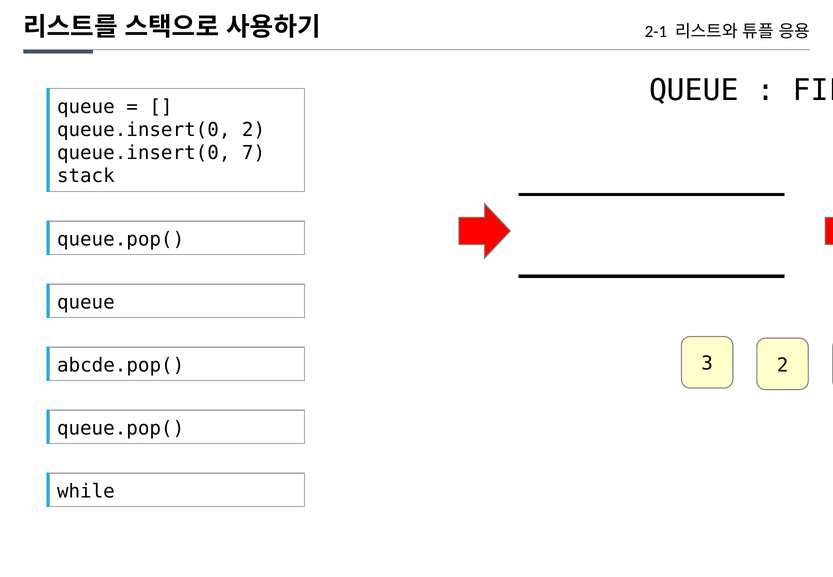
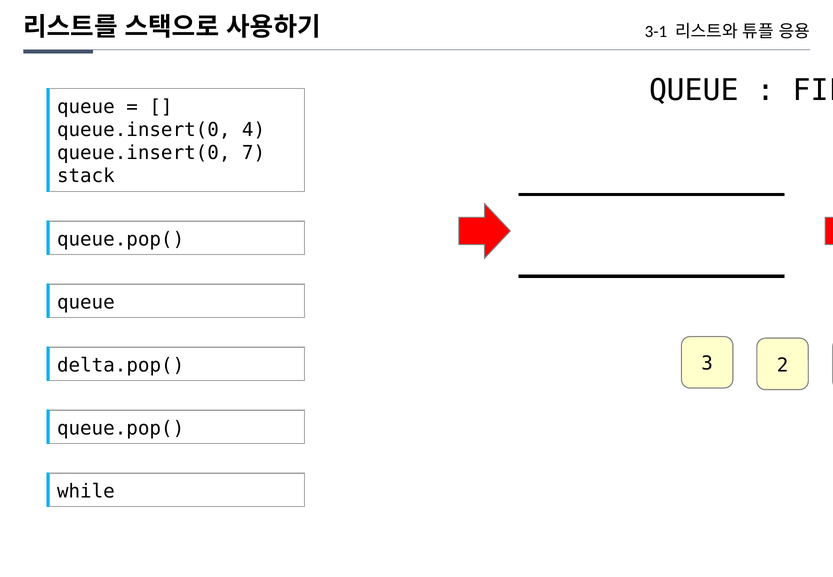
2-1: 2-1 -> 3-1 (656, 32)
queue.insert(0 2: 2 -> 4 (254, 130)
abcde.pop(: abcde.pop( -> delta.pop( (121, 365)
